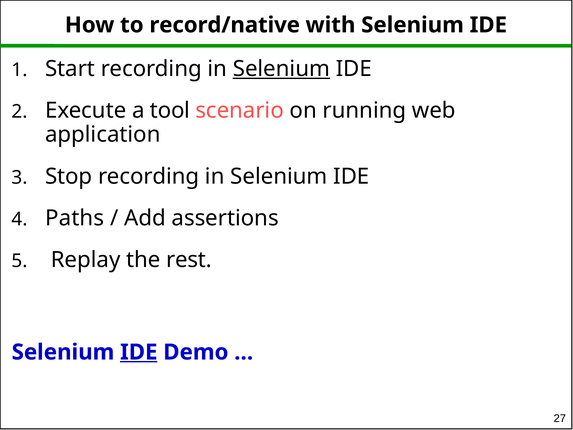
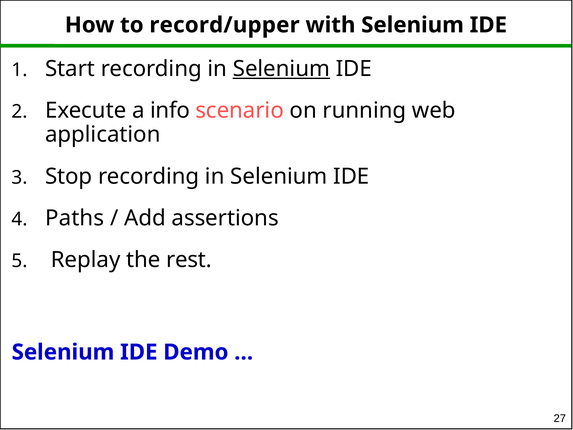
record/native: record/native -> record/upper (225, 25)
tool: tool -> info (170, 110)
IDE underline: present -> none (139, 352)
